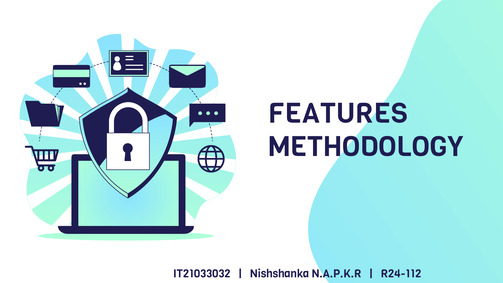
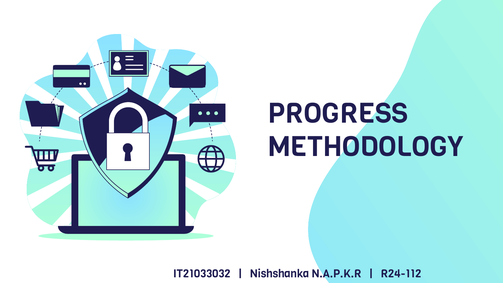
FEATURES: FEATURES -> PROGRESS (338, 113)
